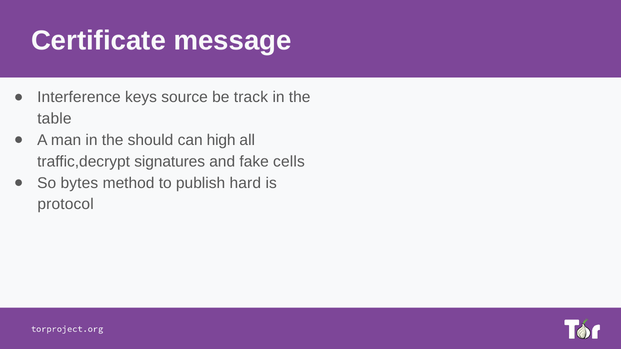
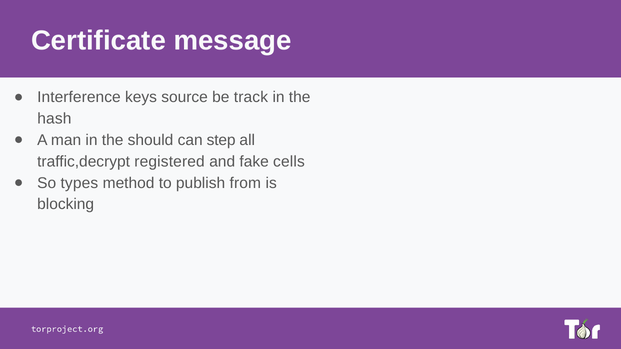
table: table -> hash (54, 119)
high: high -> step (221, 140)
signatures: signatures -> registered (170, 162)
bytes: bytes -> types (79, 183)
hard: hard -> from (245, 183)
protocol: protocol -> blocking (66, 205)
